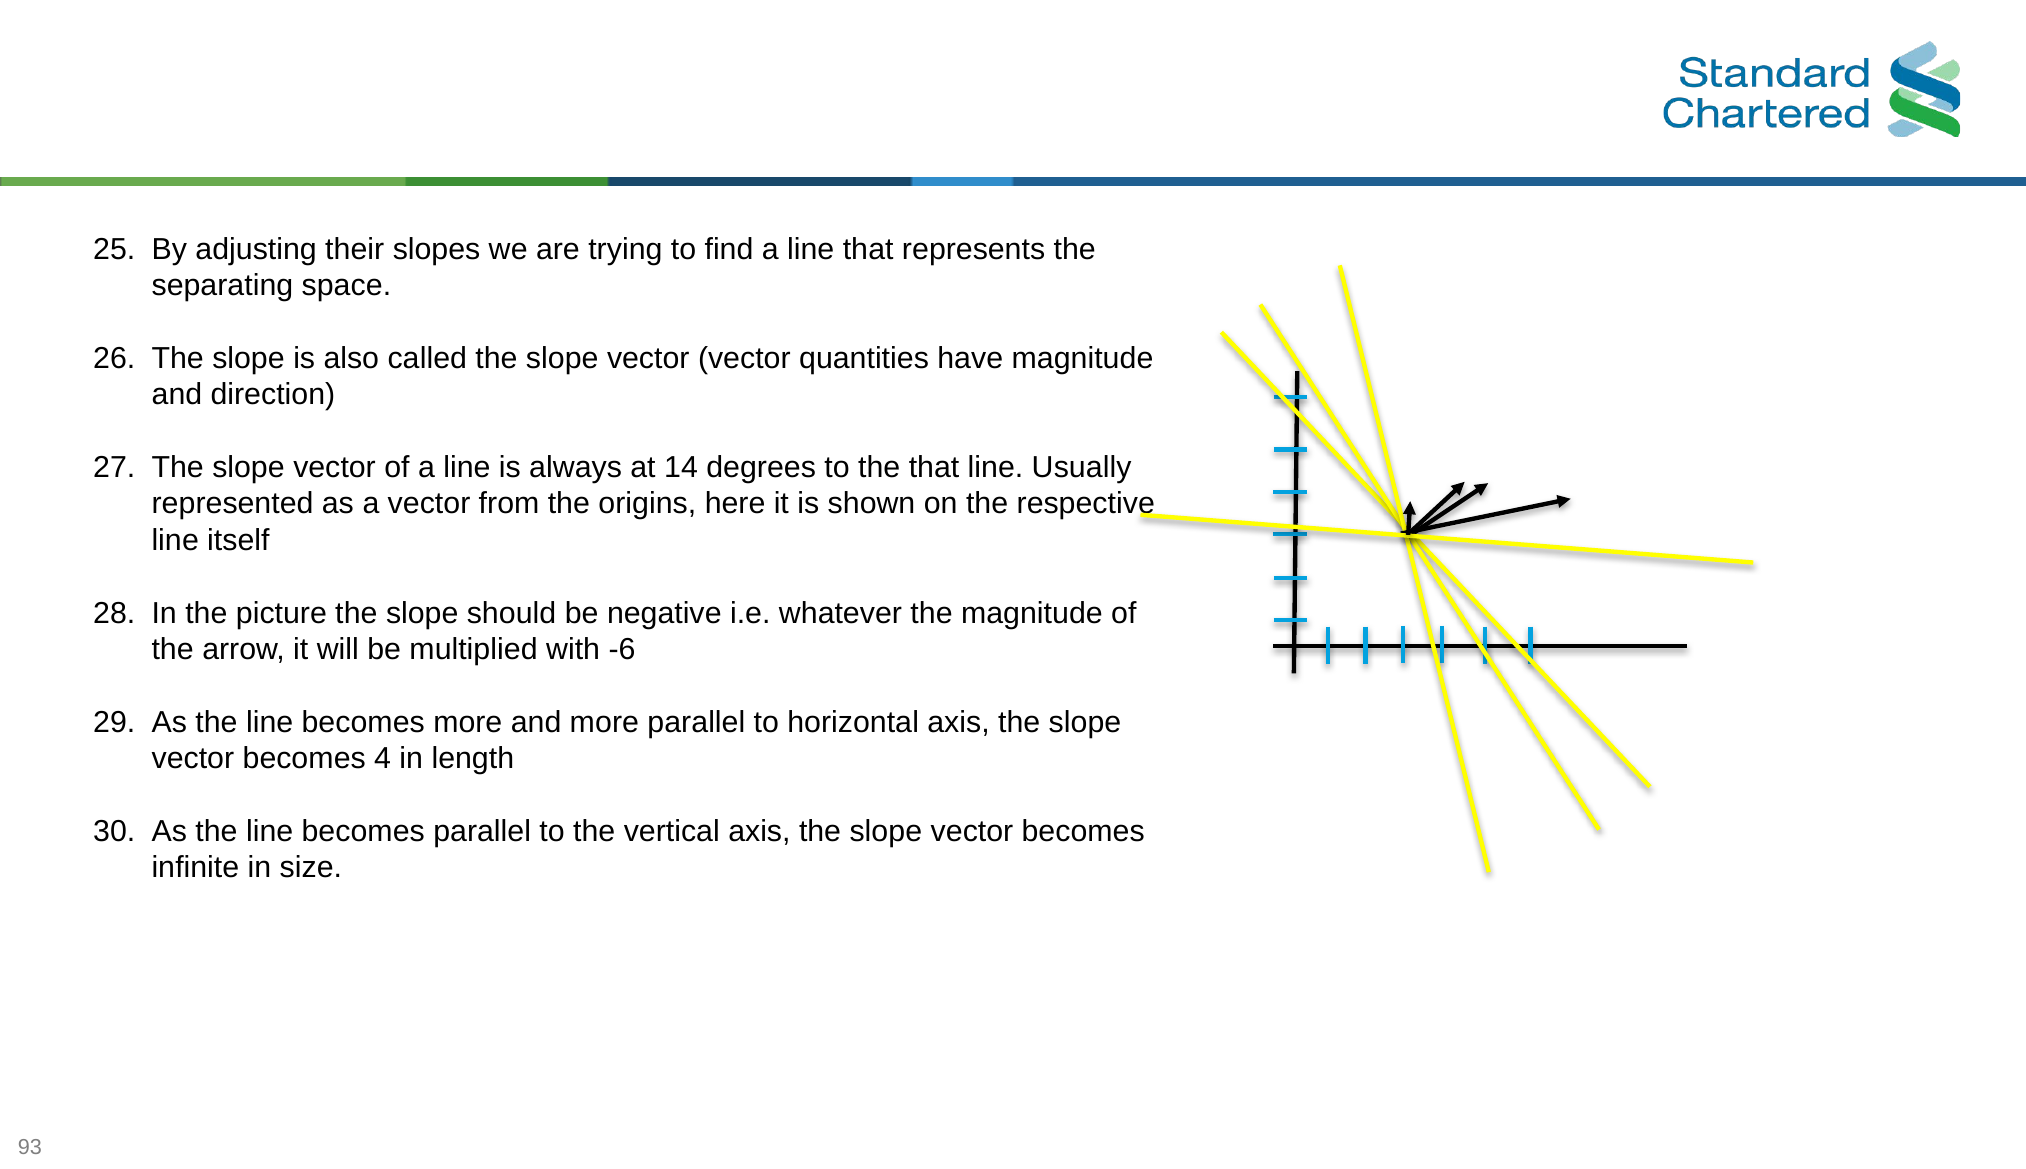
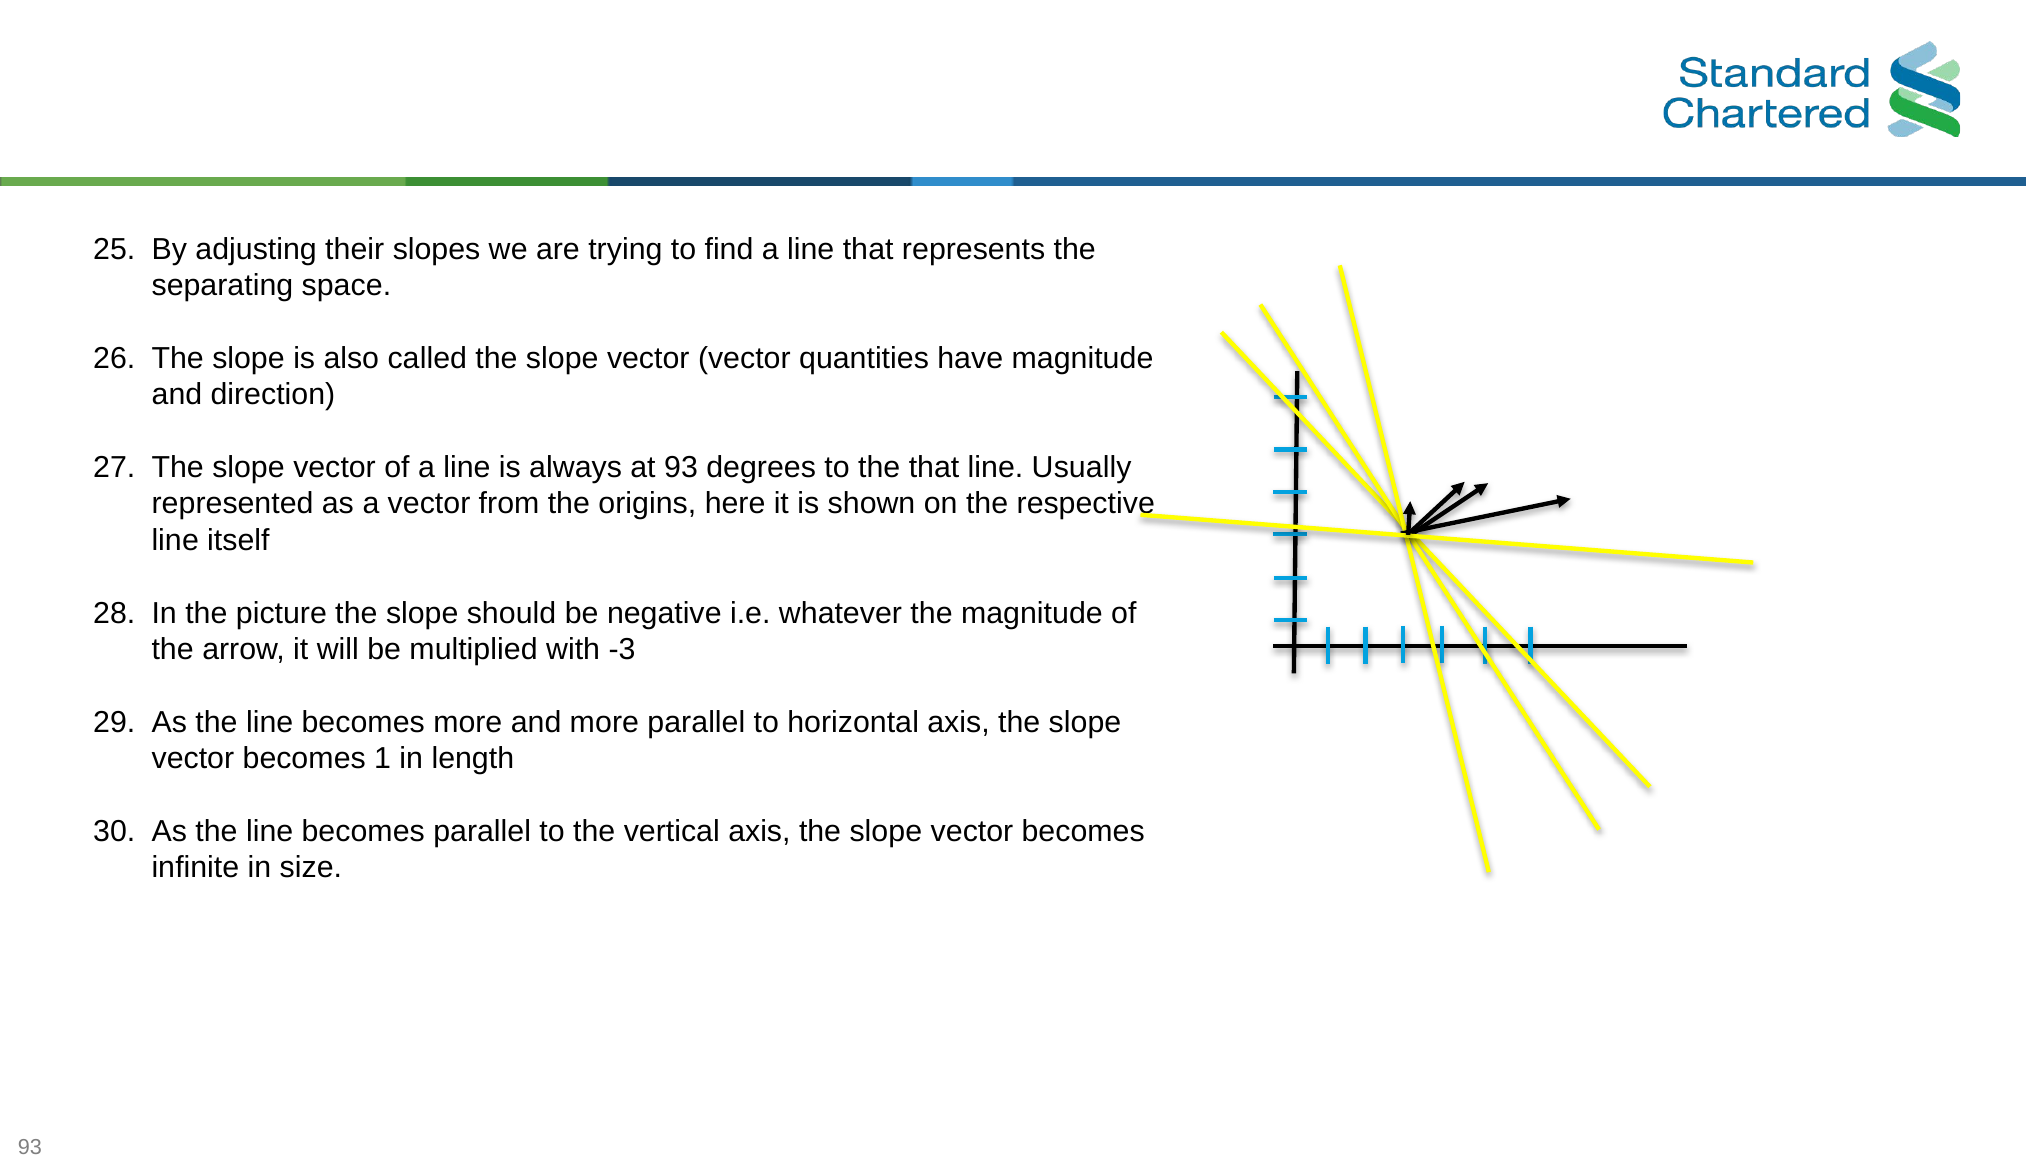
at 14: 14 -> 93 (681, 467)
-6: -6 -> -3 (622, 649)
4: 4 -> 1 (383, 758)
